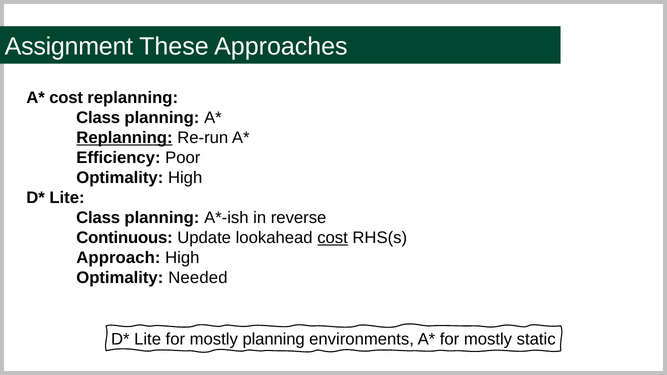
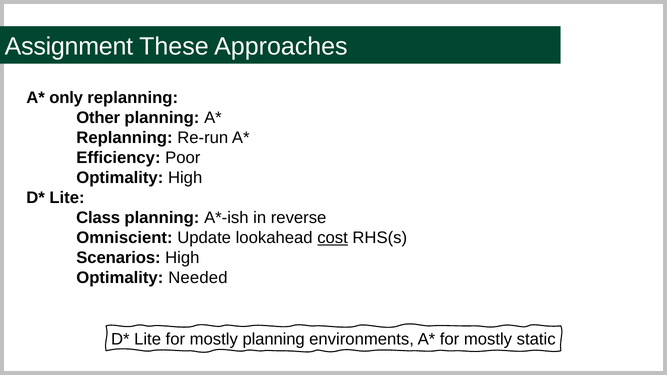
cost: cost -> only (66, 98)
Class: Class -> Other (98, 118)
Replanning underline: present -> none (124, 138)
Continuous: Continuous -> Omniscient (124, 238)
Approach: Approach -> Scenarios (118, 258)
